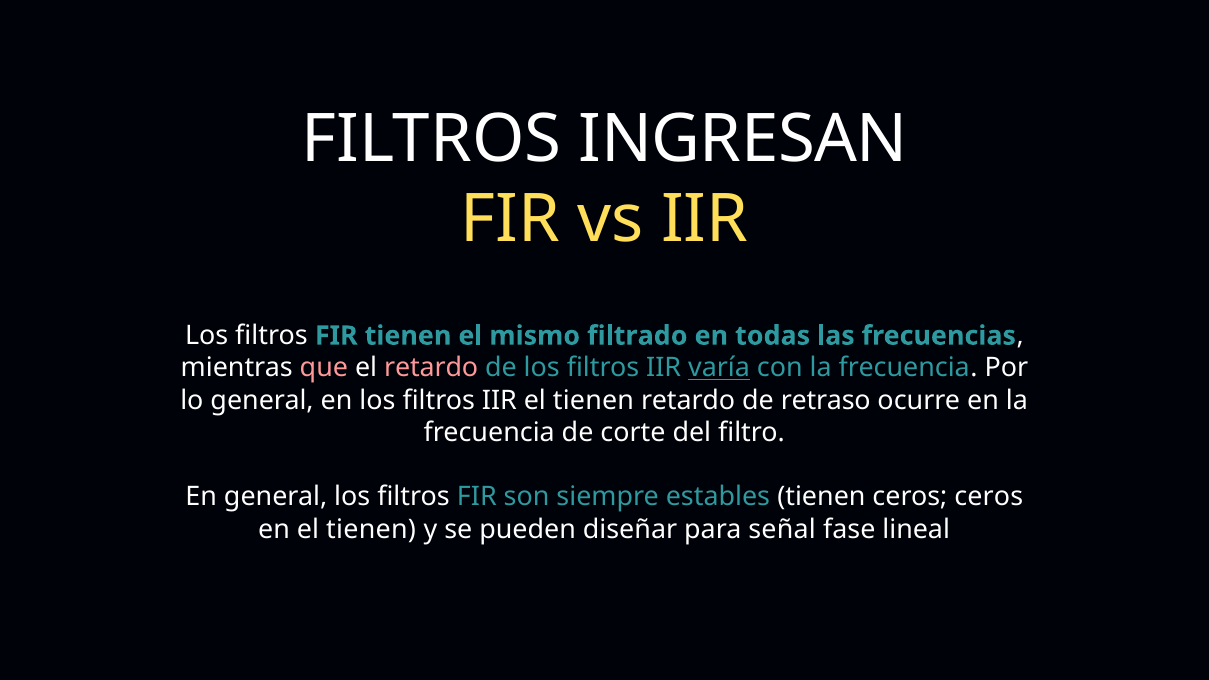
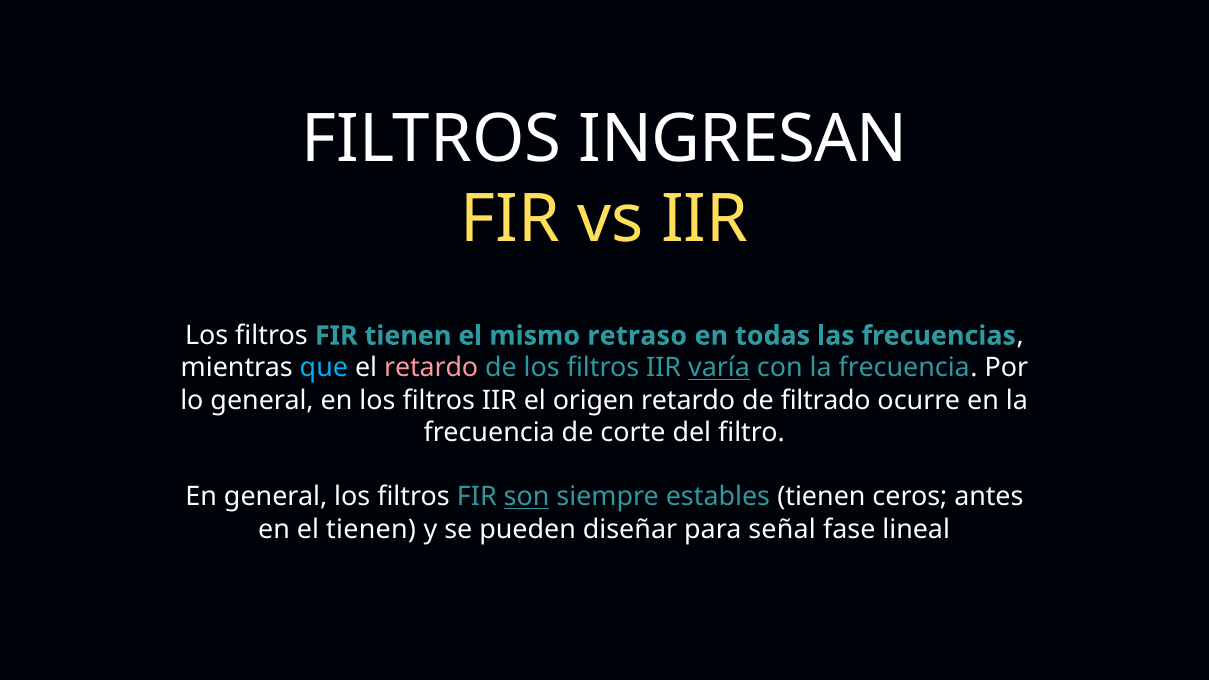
filtrado: filtrado -> retraso (637, 336)
que colour: pink -> light blue (324, 368)
IIR el tienen: tienen -> origen (594, 400)
retraso: retraso -> filtrado (826, 400)
son underline: none -> present (527, 497)
ceros ceros: ceros -> antes (989, 497)
